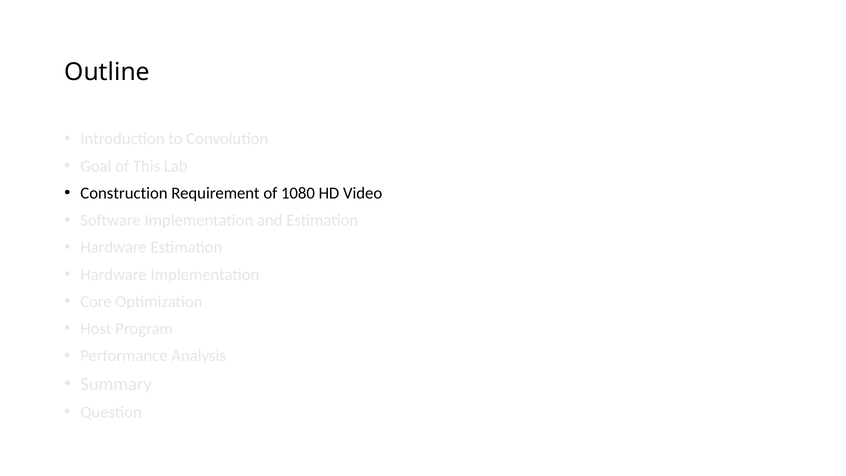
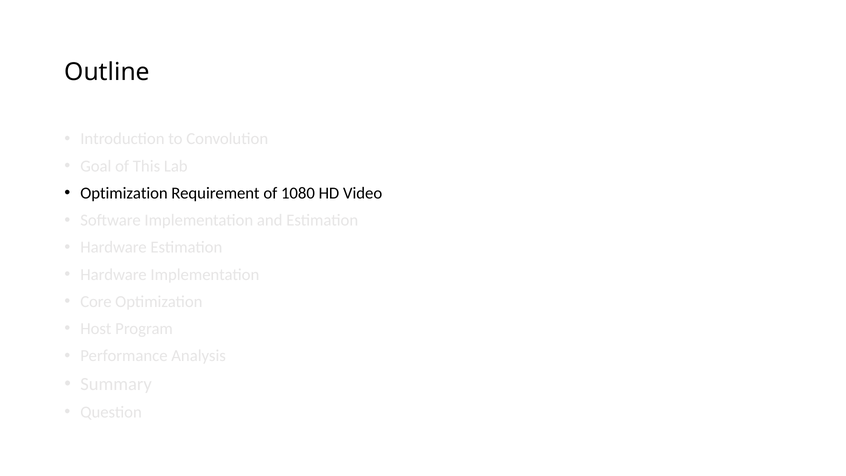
Construction: Construction -> Optimization (124, 193)
